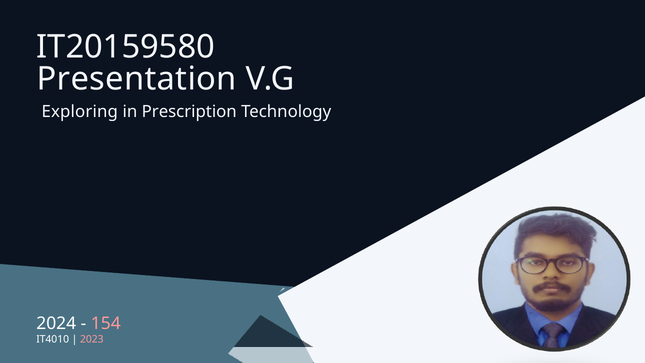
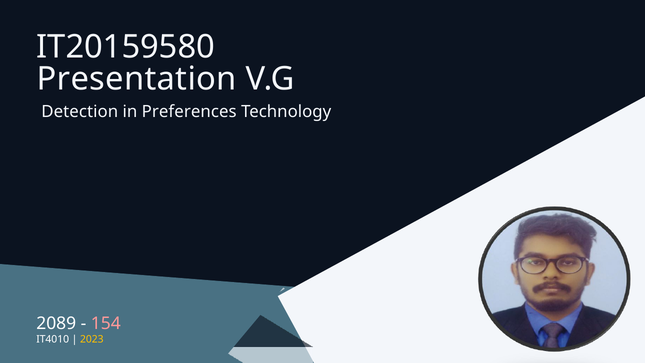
Exploring: Exploring -> Detection (80, 112)
Prescription: Prescription -> Preferences (189, 112)
2024: 2024 -> 2089 (56, 323)
2023 colour: pink -> yellow (92, 339)
